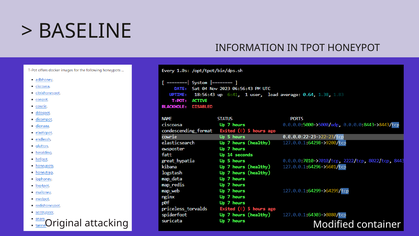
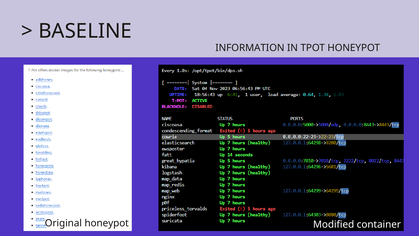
Original attacking: attacking -> honeypot (107, 223)
